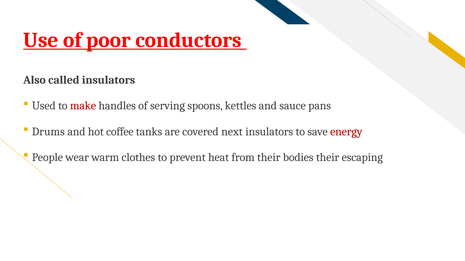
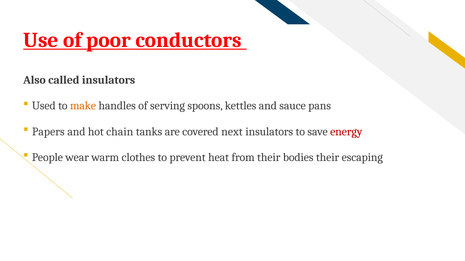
make colour: red -> orange (83, 106)
Drums: Drums -> Papers (48, 132)
coffee: coffee -> chain (120, 132)
